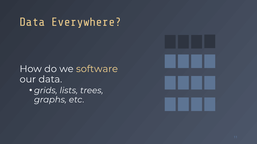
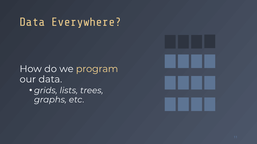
software: software -> program (97, 69)
